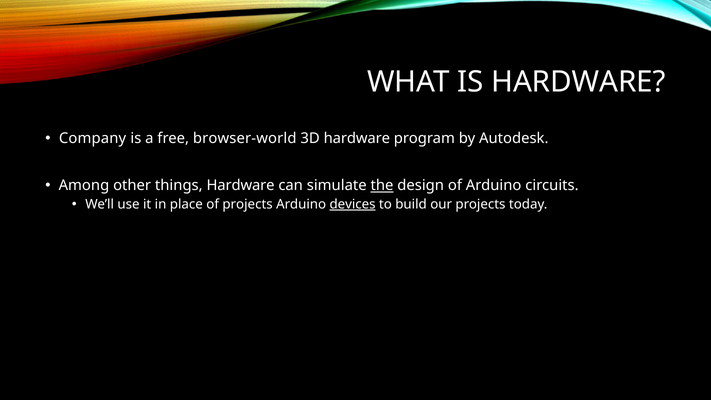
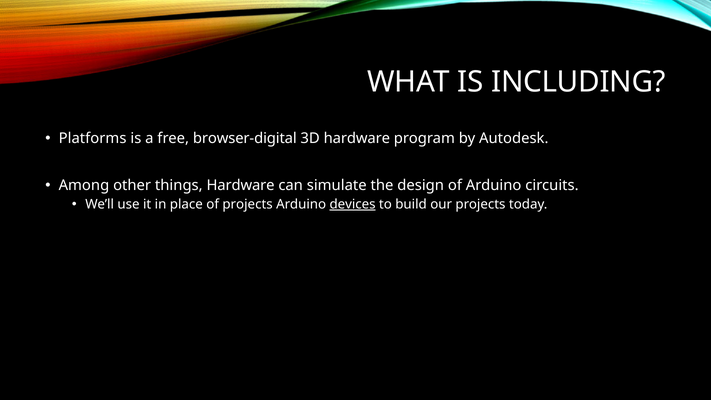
IS HARDWARE: HARDWARE -> INCLUDING (579, 82)
Company: Company -> Platforms (93, 139)
browser-world: browser-world -> browser-digital (245, 139)
the underline: present -> none (382, 185)
